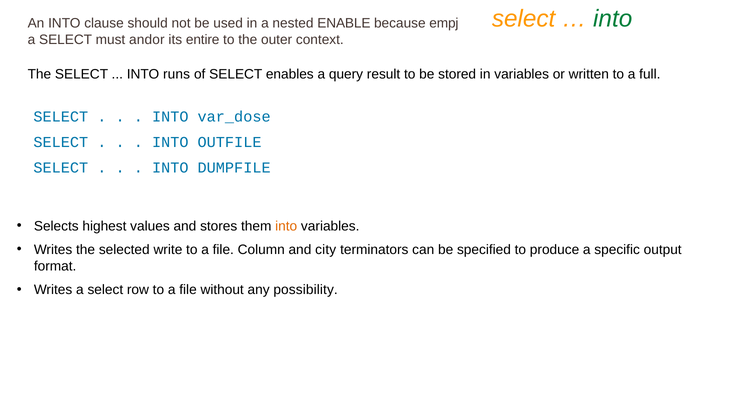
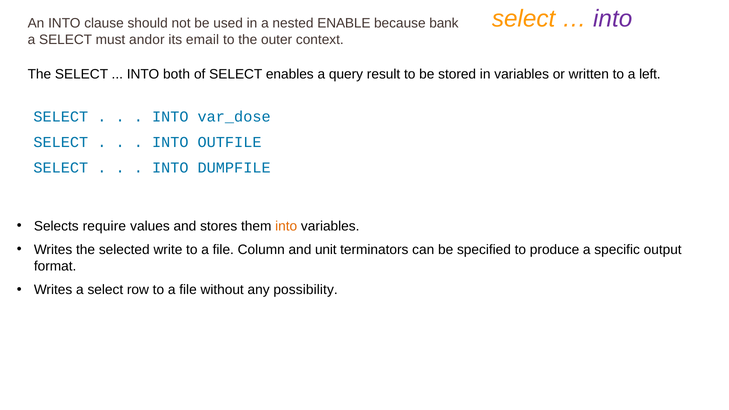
into colour: green -> purple (613, 19)
empj: empj -> bank (444, 23)
entire: entire -> email (203, 40)
runs: runs -> both (177, 74)
full: full -> left (650, 74)
highest: highest -> require (104, 226)
city: city -> unit (326, 250)
